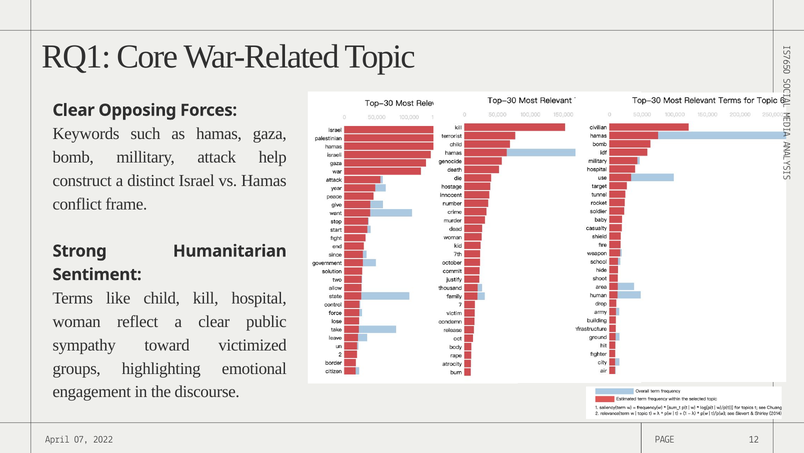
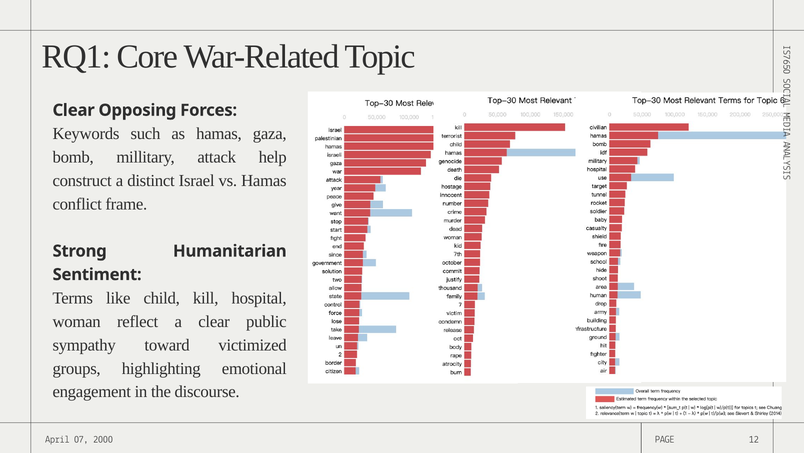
2022: 2022 -> 2000 (103, 439)
